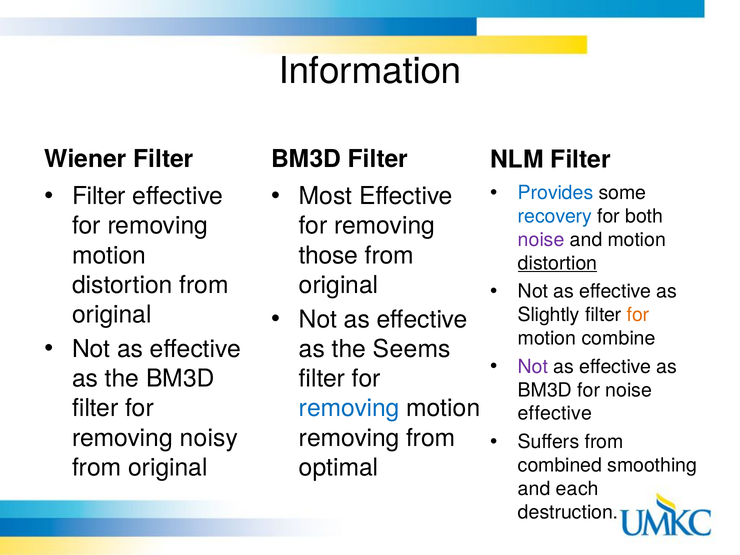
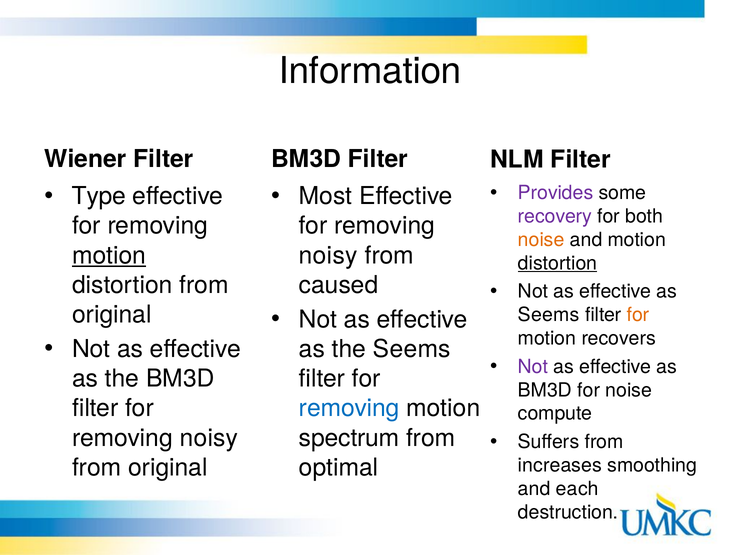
Provides colour: blue -> purple (556, 193)
Filter: Filter -> Type (99, 196)
recovery colour: blue -> purple (555, 216)
noise colour: purple -> orange (541, 240)
motion underline: none -> present (109, 255)
those: those -> noisy (328, 255)
original: original -> caused (339, 285)
Slightly: Slightly -> Seems (549, 315)
combine: combine -> recovers (619, 338)
effective: effective -> compute (555, 414)
removing: removing -> spectrum (349, 438)
combined: combined -> increases (560, 465)
